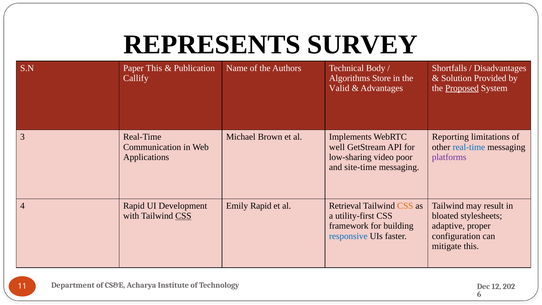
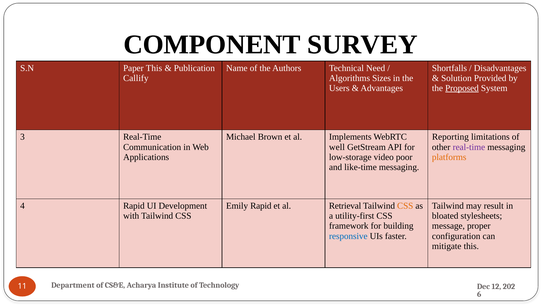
REPRESENTS: REPRESENTS -> COMPONENT (212, 45)
Body: Body -> Need (376, 68)
Store: Store -> Sizes (382, 78)
Valid: Valid -> Users (339, 88)
real-time colour: blue -> purple (469, 147)
low-sharing: low-sharing -> low-storage (350, 157)
platforms colour: purple -> orange (449, 157)
site-time: site-time -> like-time (361, 167)
CSS underline: present -> none (183, 216)
adaptive: adaptive -> message (448, 226)
